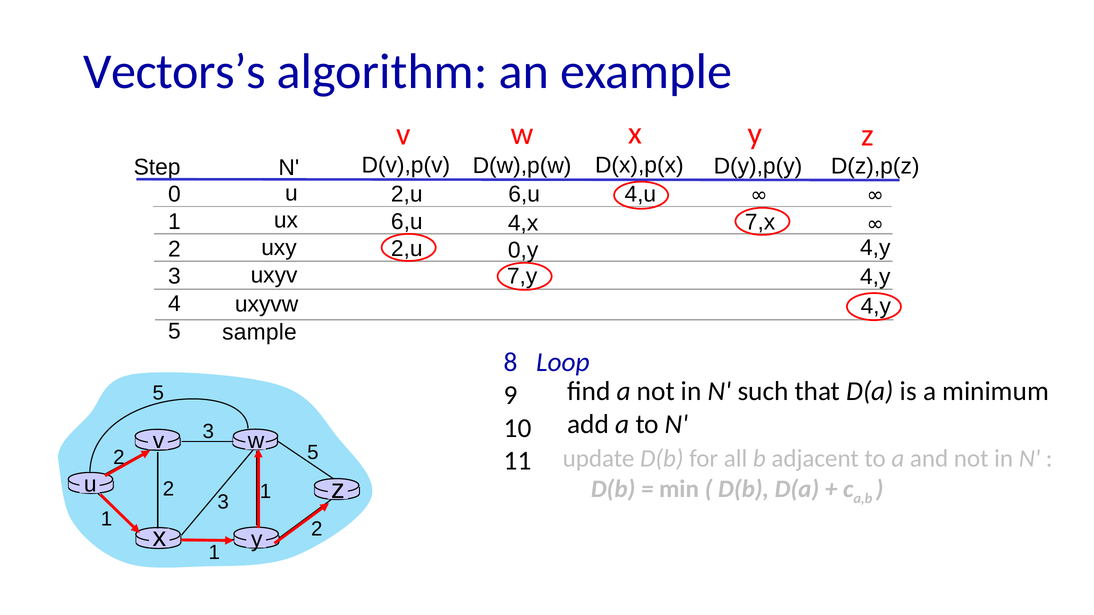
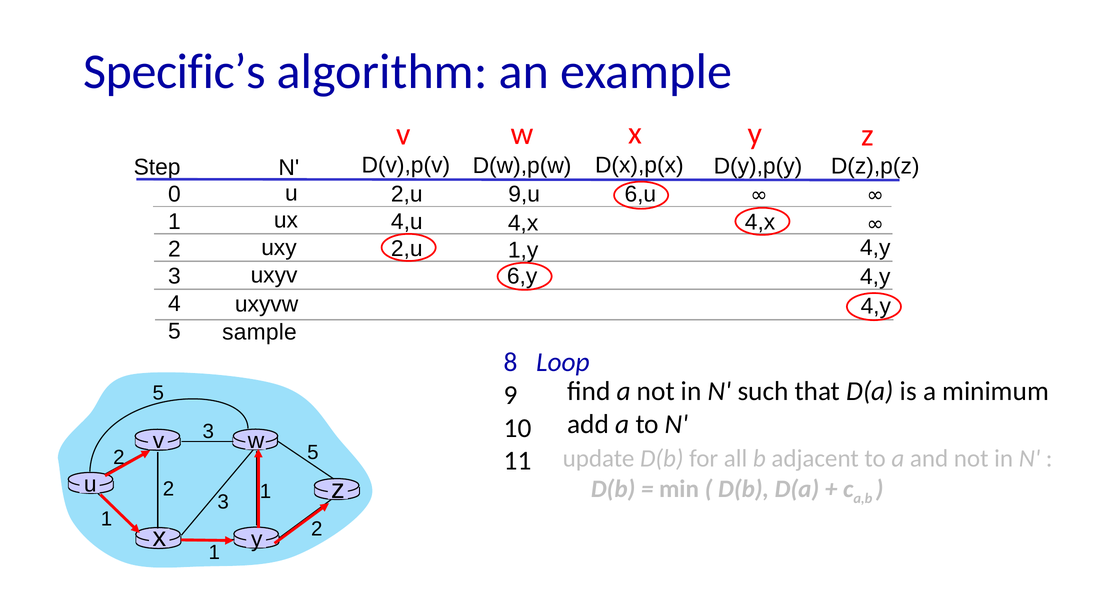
Vectors’s: Vectors’s -> Specific’s (175, 72)
6,u: 6,u -> 9,u (524, 194)
4,u: 4,u -> 6,u (640, 194)
6,u: 6,u -> 4,u (407, 222)
7,x: 7,x -> 4,x (760, 222)
0,y: 0,y -> 1,y (523, 250)
7,y: 7,y -> 6,y (522, 276)
